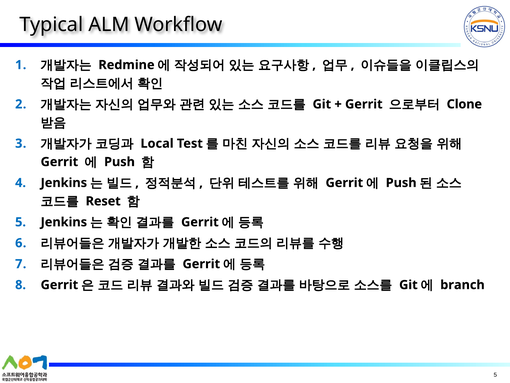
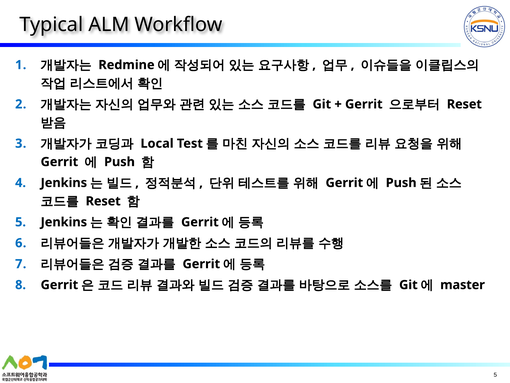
Clone: Clone -> Reset (464, 104)
branch: branch -> master (463, 285)
